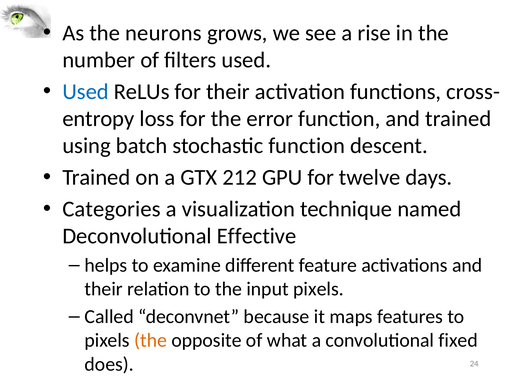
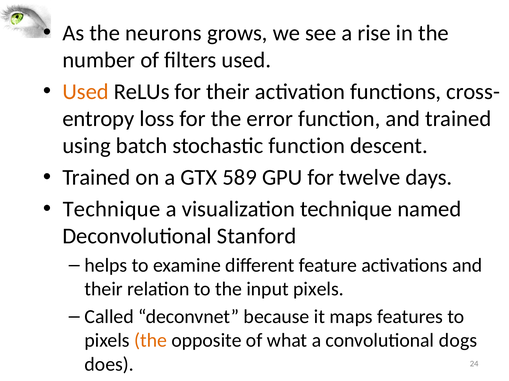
Used colour: blue -> orange (86, 92)
212: 212 -> 589 (240, 178)
Categories: Categories -> Technique (111, 210)
Effective: Effective -> Stanford (257, 237)
fixed: fixed -> dogs (458, 341)
